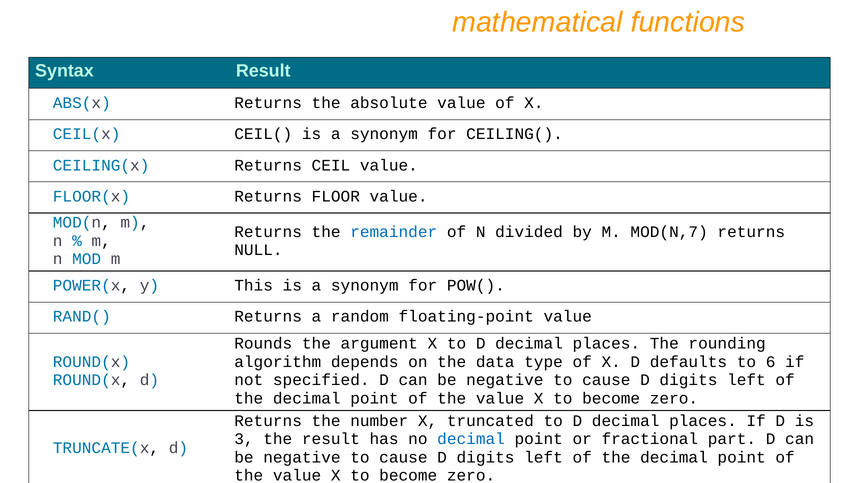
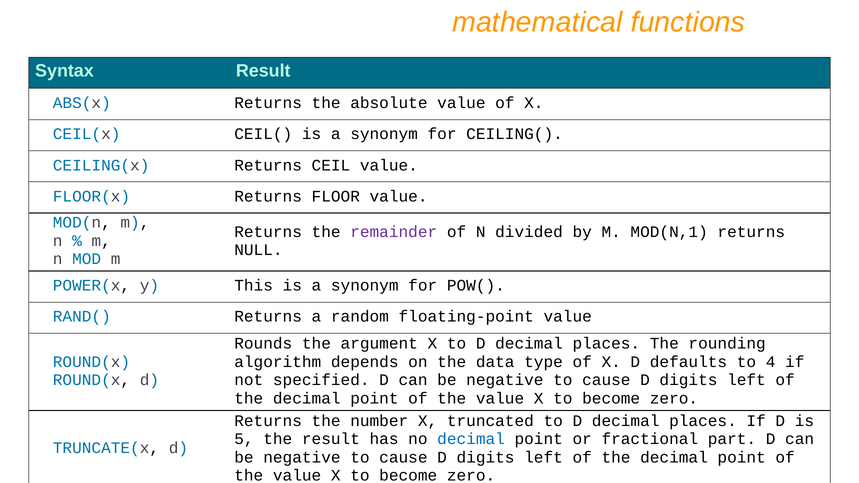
remainder colour: blue -> purple (394, 232)
MOD(N,7: MOD(N,7 -> MOD(N,1 (669, 232)
6: 6 -> 4 (771, 362)
3: 3 -> 5 (244, 439)
